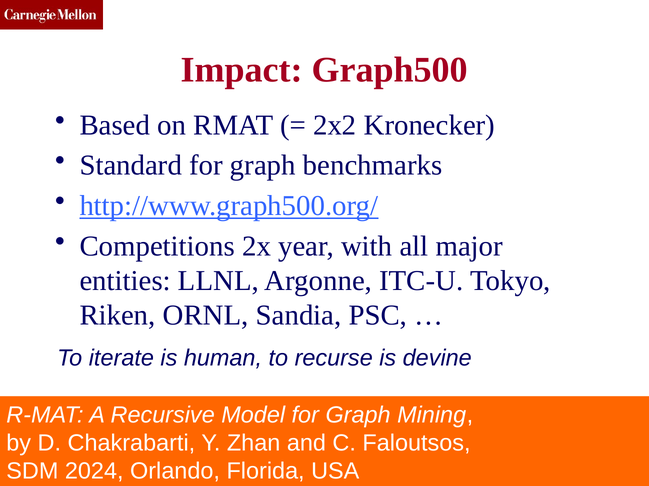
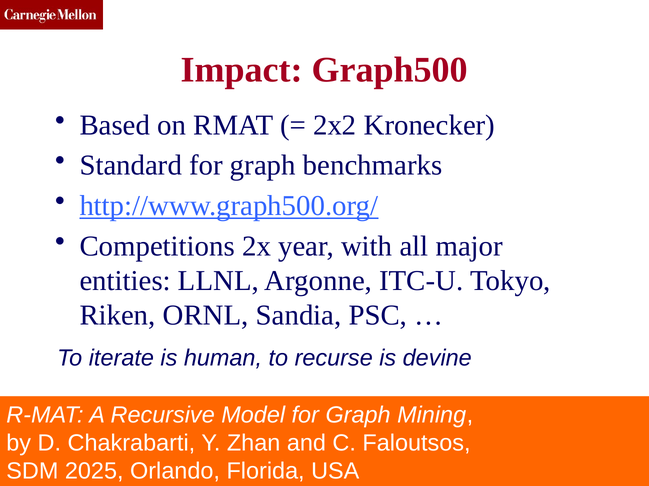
2024: 2024 -> 2025 (94, 472)
